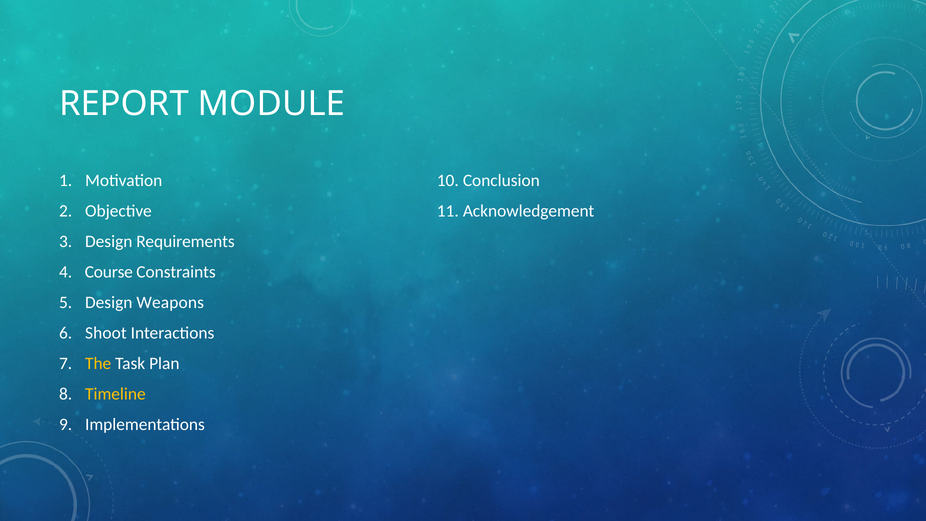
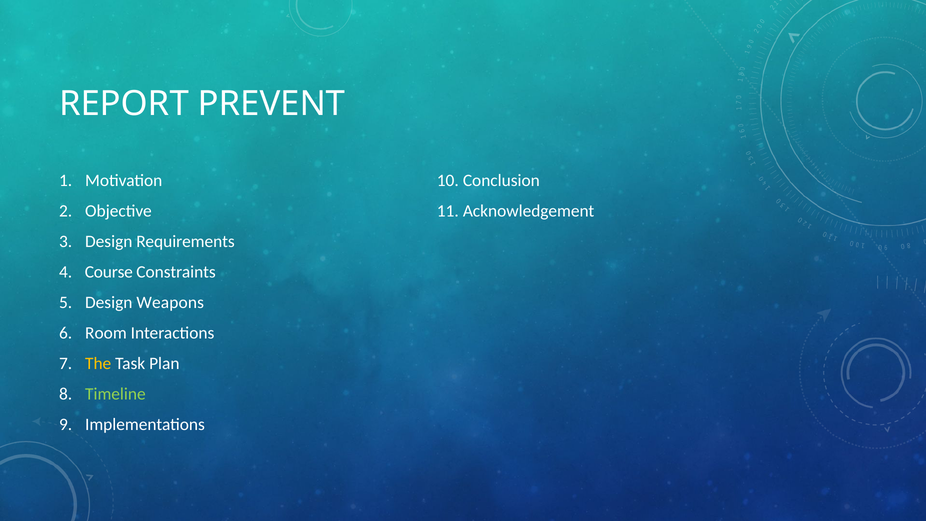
MODULE: MODULE -> PREVENT (272, 104)
Shoot: Shoot -> Room (106, 333)
Timeline colour: yellow -> light green (115, 394)
